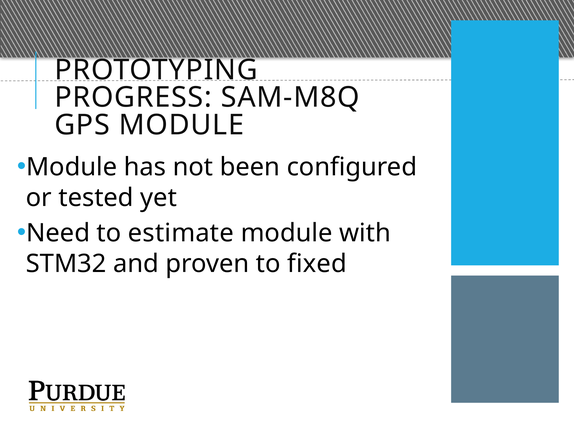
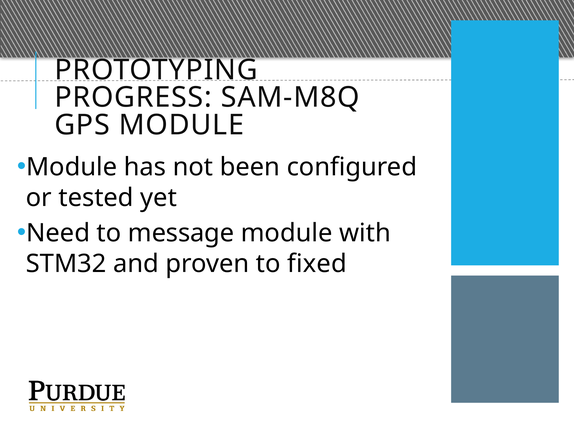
estimate: estimate -> message (181, 233)
